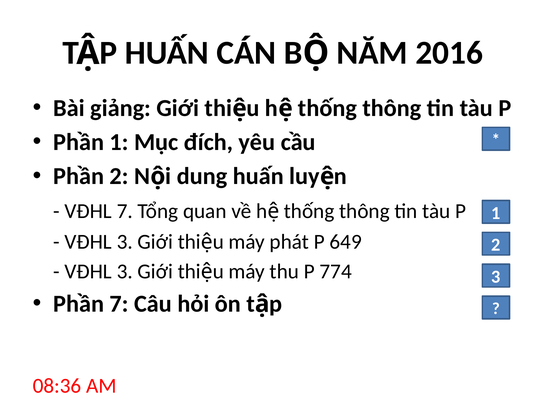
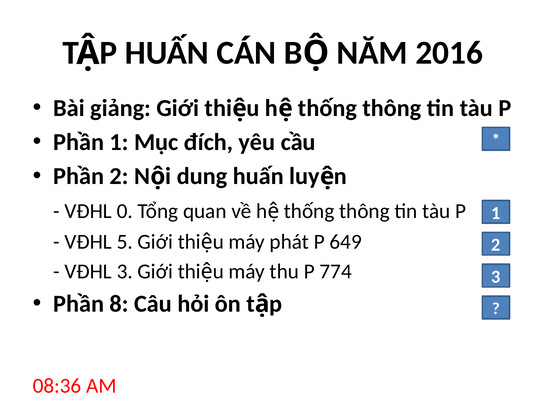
VĐHL 7: 7 -> 0 (125, 211)
3: 3 -> 5 (125, 241)
Phần 7: 7 -> 8 (119, 304)
